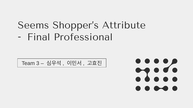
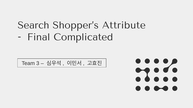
Seems: Seems -> Search (33, 25)
Professional: Professional -> Complicated (83, 37)
